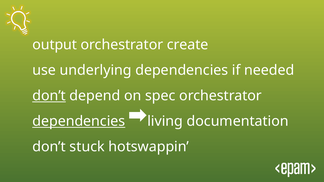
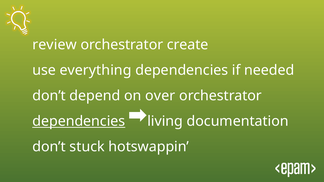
output: output -> review (55, 45)
underlying: underlying -> everything (96, 70)
don’t underline: present -> none (49, 96)
spec: spec -> over (160, 96)
